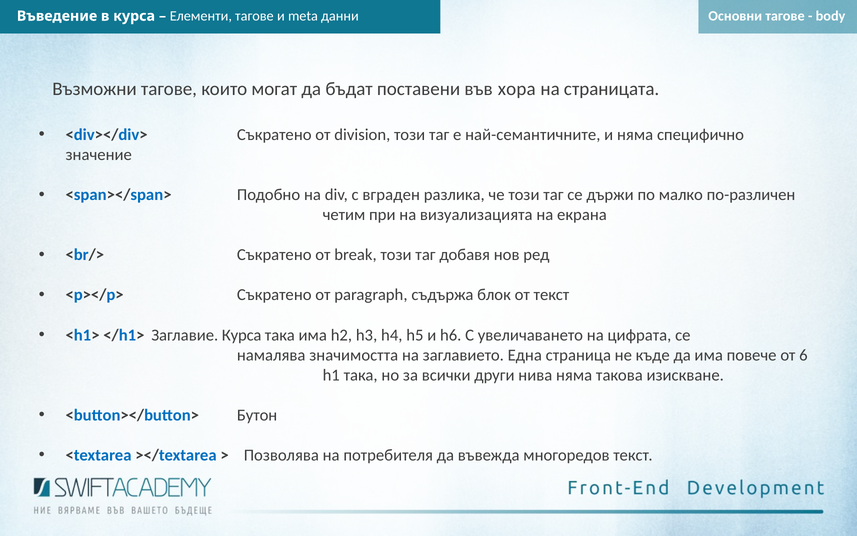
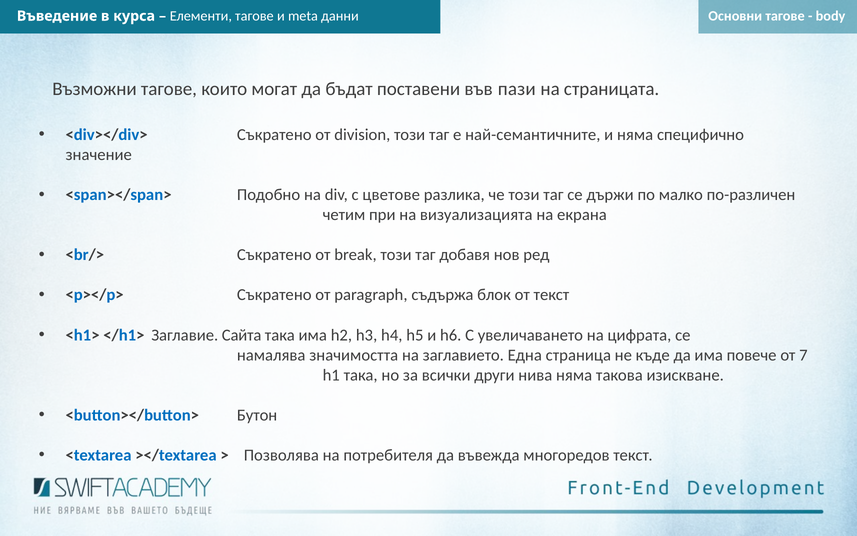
хора: хора -> пази (517, 89)
вграден: вграден -> цветове (391, 195)
Заглавие Курса: Курса -> Сайта (242, 335)
6: 6 -> 7 (803, 355)
